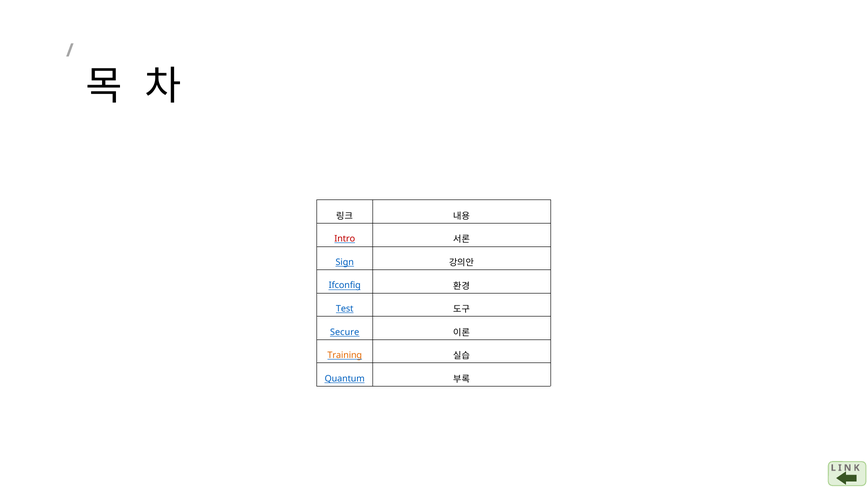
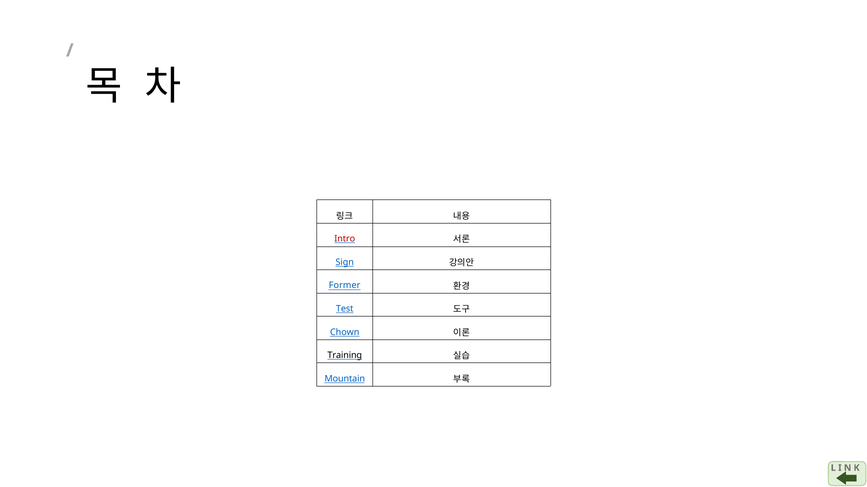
Ifconfig: Ifconfig -> Former (345, 286)
Secure: Secure -> Chown (345, 333)
Training colour: orange -> black (345, 356)
Quantum: Quantum -> Mountain (345, 379)
